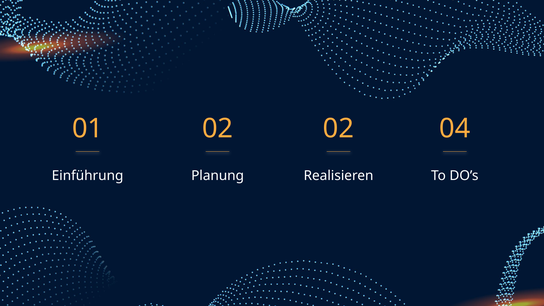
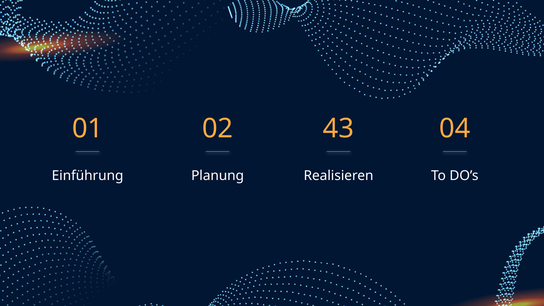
02 02: 02 -> 43 (339, 129)
